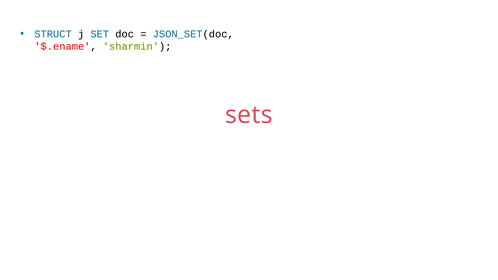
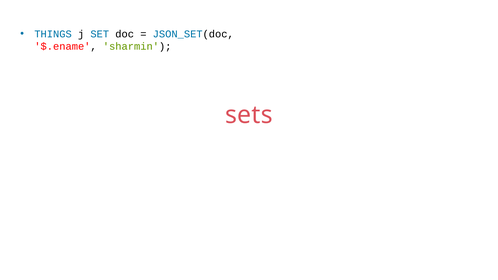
STRUCT: STRUCT -> THINGS (53, 34)
